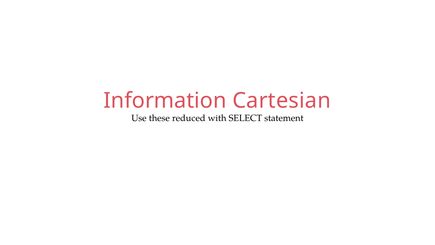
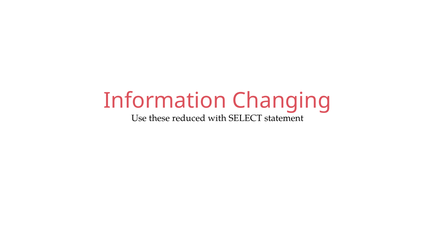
Cartesian: Cartesian -> Changing (282, 100)
